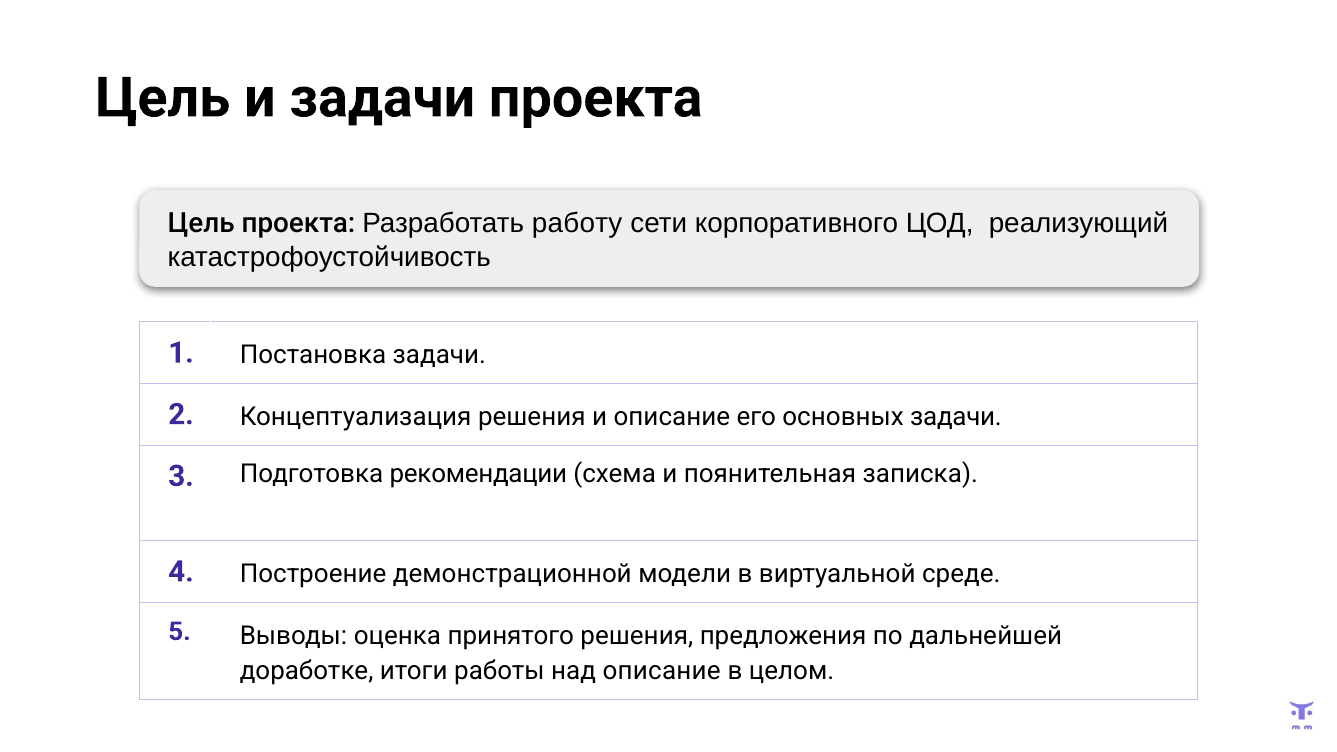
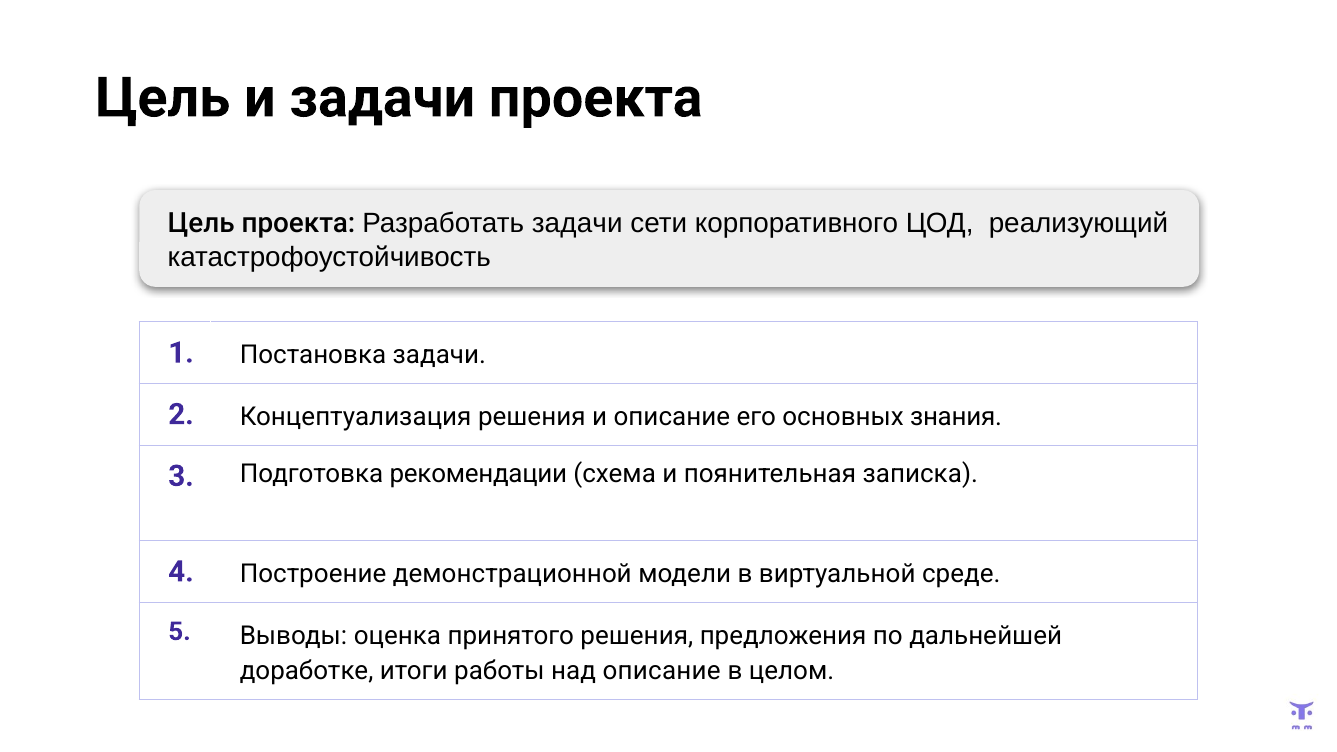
Разработать работу: работу -> задачи (577, 224)
основных задачи: задачи -> знания (956, 417)
